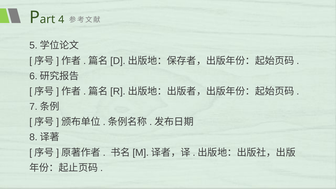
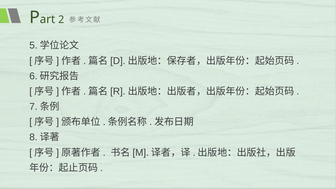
4: 4 -> 2 (61, 20)
